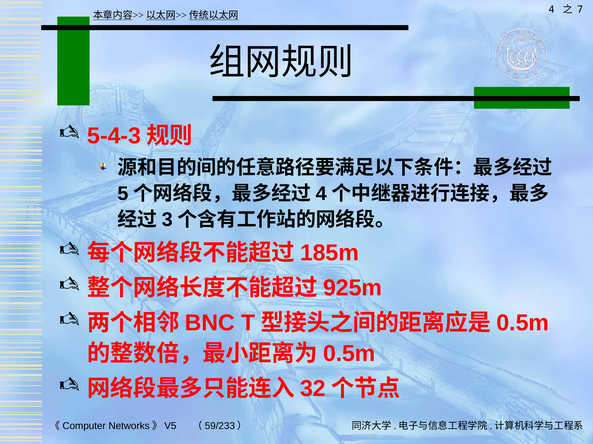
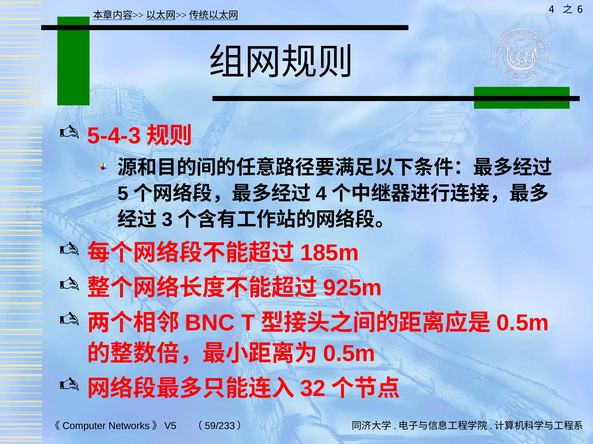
7: 7 -> 6 (580, 10)
